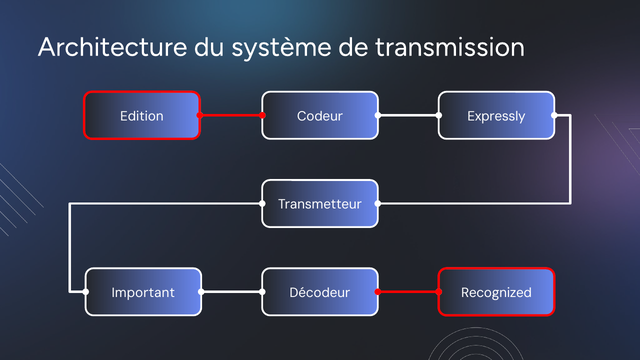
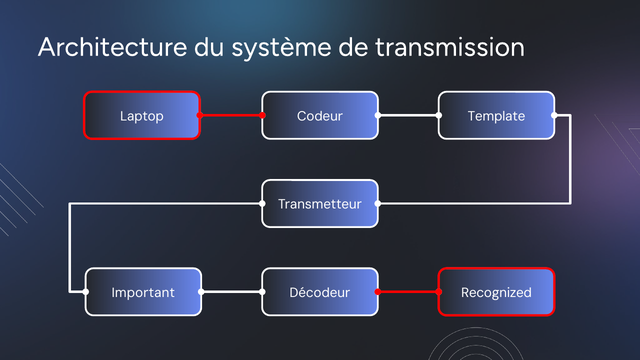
Edition: Edition -> Laptop (142, 116)
Expressly: Expressly -> Template (496, 116)
